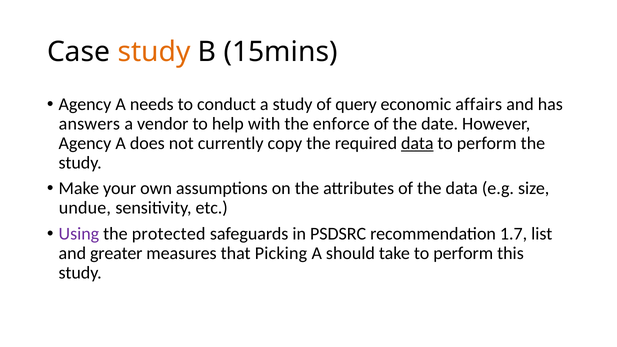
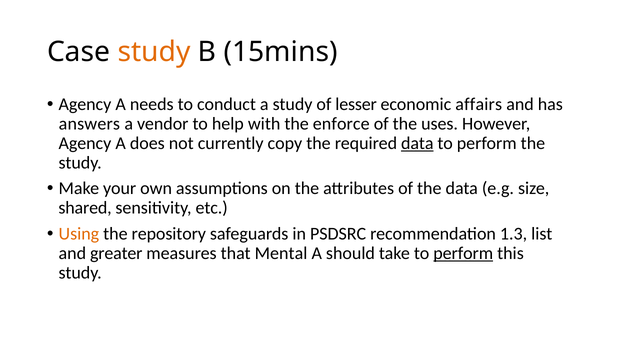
query: query -> lesser (356, 104)
date: date -> uses (440, 124)
undue: undue -> shared (85, 208)
Using colour: purple -> orange (79, 234)
protected: protected -> repository (169, 234)
1.7: 1.7 -> 1.3 (514, 234)
Picking: Picking -> Mental (281, 253)
perform underline: none -> present (463, 253)
